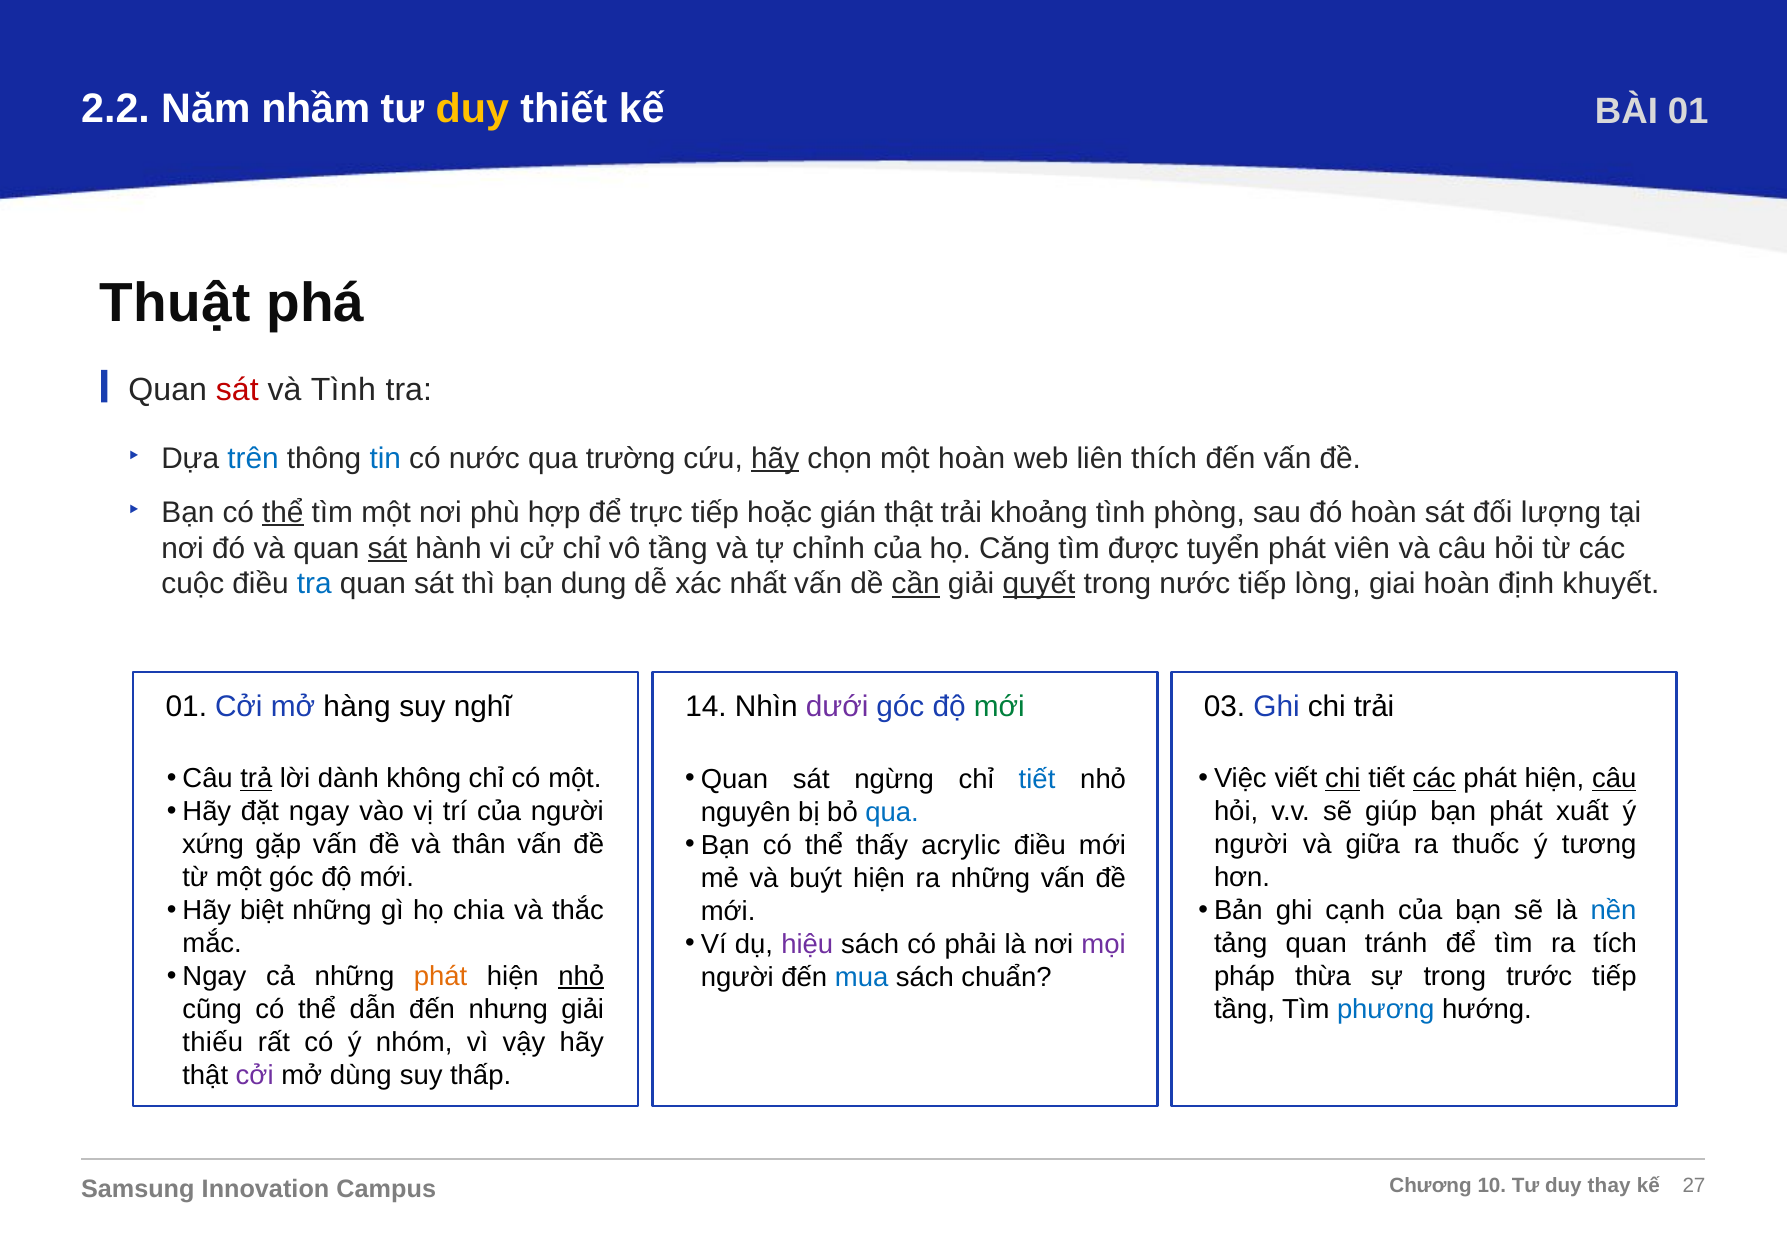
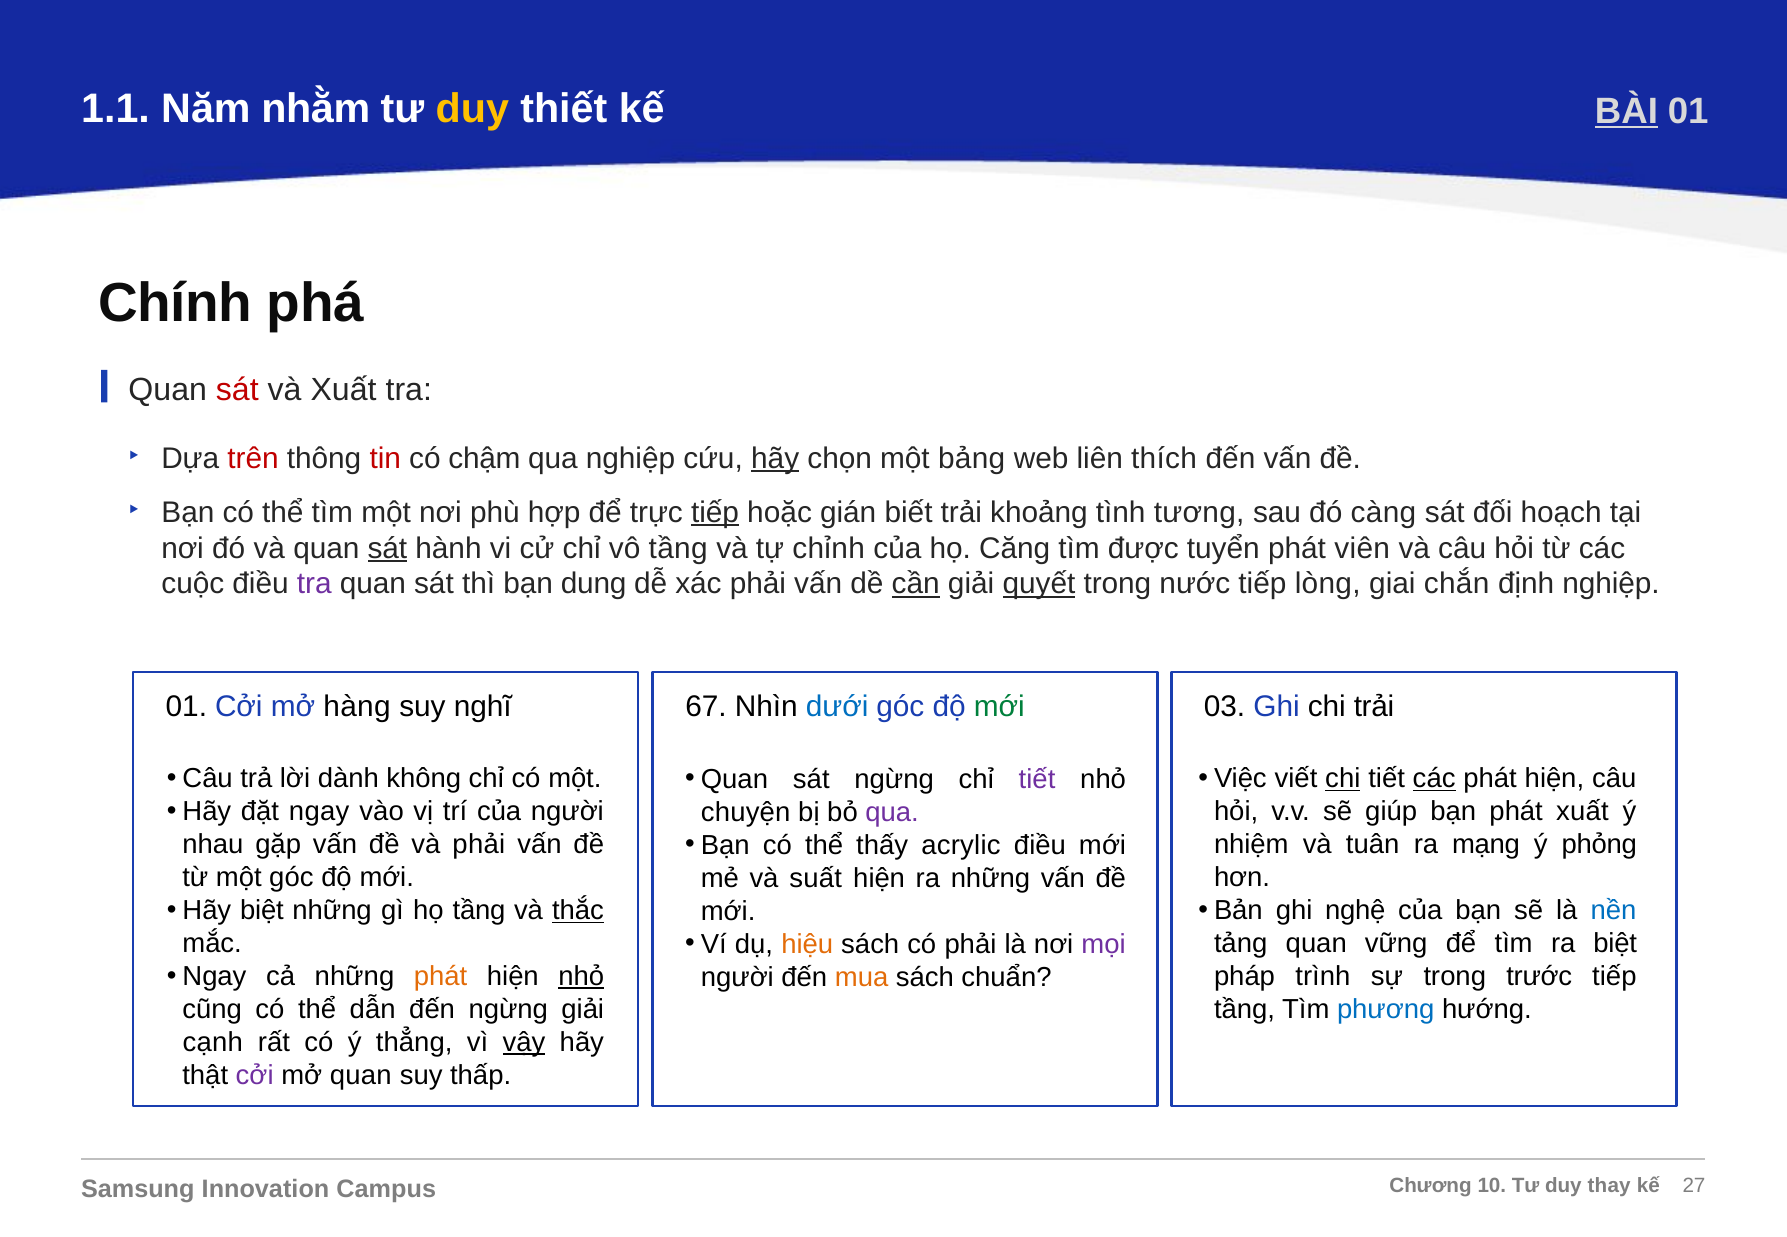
2.2: 2.2 -> 1.1 (116, 109)
nhầm: nhầm -> nhằm (316, 109)
BÀI underline: none -> present (1626, 111)
Thuật: Thuật -> Chính (176, 303)
và Tình: Tình -> Xuất (344, 390)
trên colour: blue -> red (253, 459)
tin colour: blue -> red (385, 459)
có nước: nước -> chậm (484, 459)
qua trường: trường -> nghiệp (630, 459)
một hoàn: hoàn -> bảng (972, 459)
thể underline: present -> none (283, 513)
tiếp underline: none -> present (715, 513)
gián thật: thật -> biết (909, 513)
phòng: phòng -> tương (1199, 513)
đó hoàn: hoàn -> càng (1383, 513)
lượng: lượng -> hoạch (1561, 513)
tra colour: blue -> purple (314, 584)
xác nhất: nhất -> phải (758, 584)
giai hoàn: hoàn -> chắn (1457, 584)
định khuyết: khuyết -> nghiệp (1611, 584)
14: 14 -> 67 (706, 707)
dưới colour: purple -> blue (837, 707)
trả underline: present -> none (256, 779)
câu underline: present -> none (1614, 779)
tiết colour: blue -> purple (1037, 779)
nguyên: nguyên -> chuyện (746, 812)
qua colour: blue -> purple (892, 812)
xứng: xứng -> nhau (213, 845)
và thân: thân -> phải (479, 845)
người: người -> nhiệm (1251, 845)
giữa: giữa -> tuân (1373, 845)
thuốc: thuốc -> mạng (1486, 845)
tương: tương -> phỏng (1599, 845)
buýt: buýt -> suất (816, 878)
họ chia: chia -> tầng (479, 911)
thắc underline: none -> present (578, 911)
cạnh: cạnh -> nghệ (1355, 911)
hiệu colour: purple -> orange (807, 944)
tránh: tránh -> vững (1396, 944)
ra tích: tích -> biệt (1615, 944)
thừa: thừa -> trình (1323, 977)
mua colour: blue -> orange (862, 977)
đến nhưng: nhưng -> ngừng (508, 1010)
thiếu: thiếu -> cạnh (213, 1043)
nhóm: nhóm -> thẳng (414, 1043)
vậy underline: none -> present (524, 1043)
mở dùng: dùng -> quan (361, 1076)
